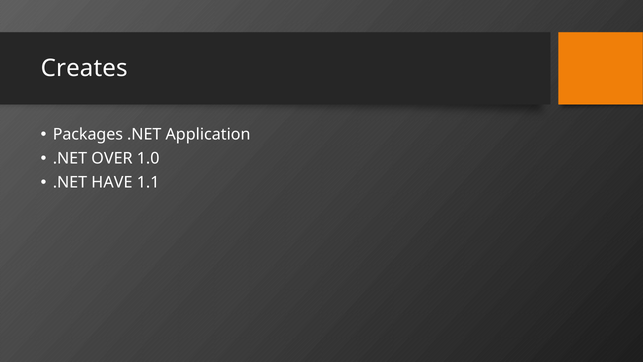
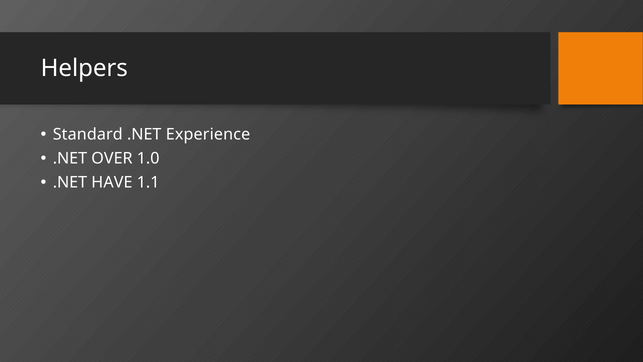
Creates: Creates -> Helpers (84, 68)
Packages: Packages -> Standard (88, 134)
Application: Application -> Experience (208, 134)
